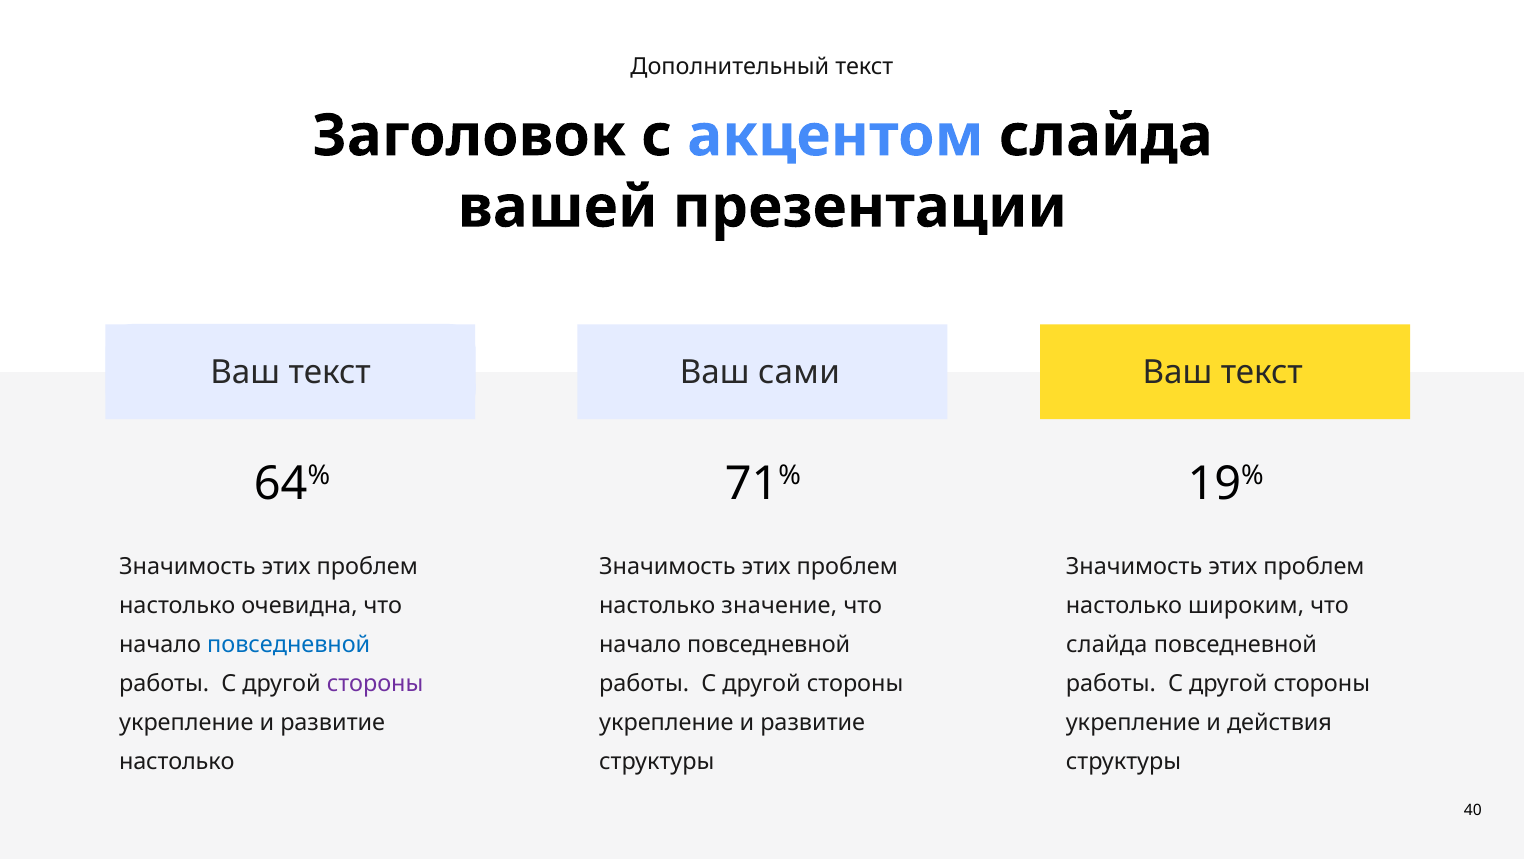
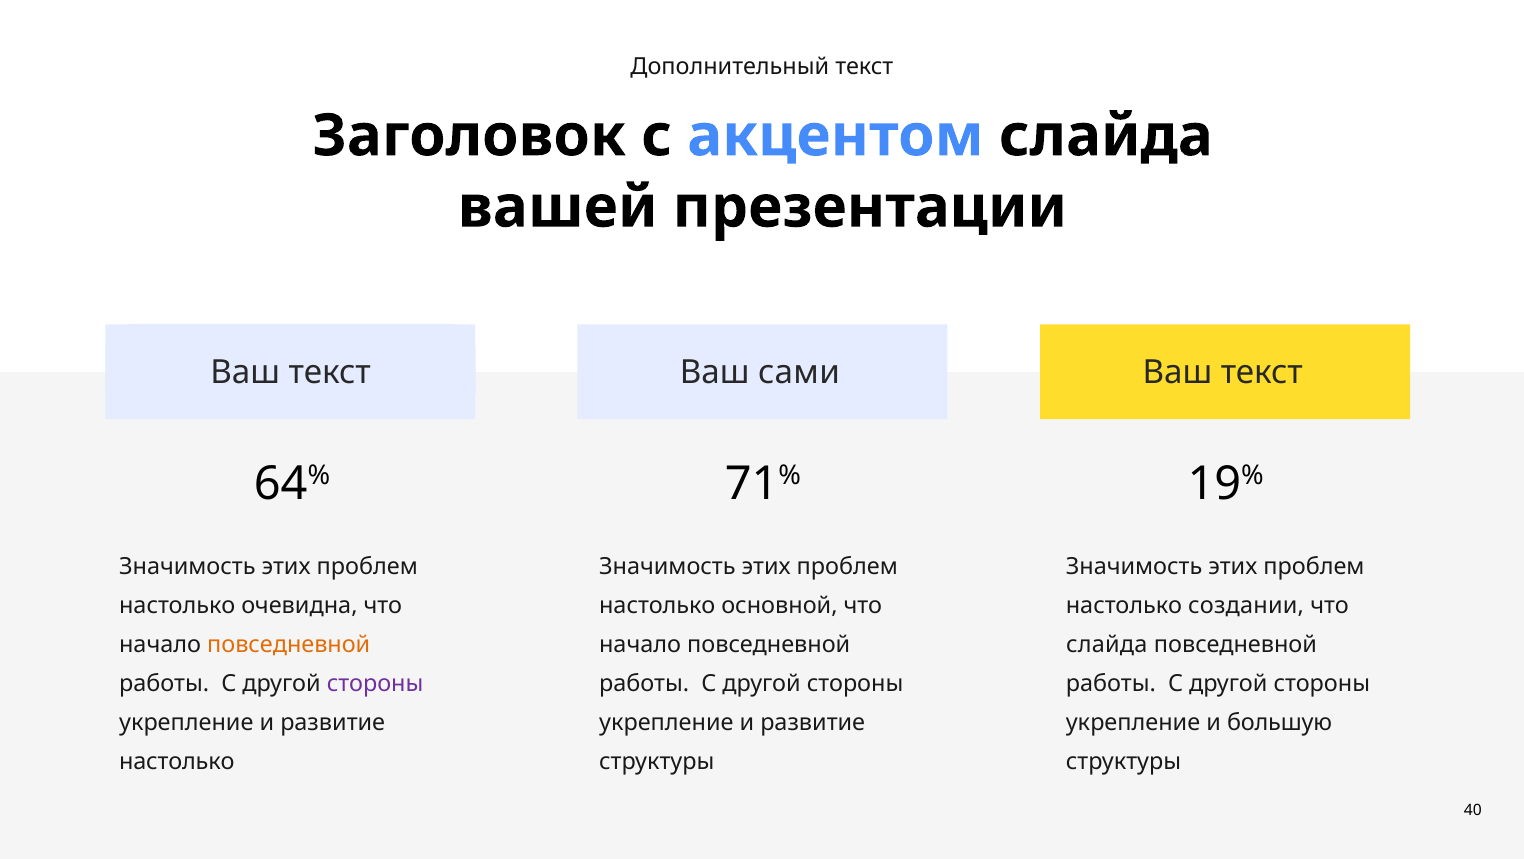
значение: значение -> основной (779, 606)
широким: широким -> создании (1246, 606)
повседневной colour: blue -> orange (289, 645)
действия: действия -> большую (1280, 723)
